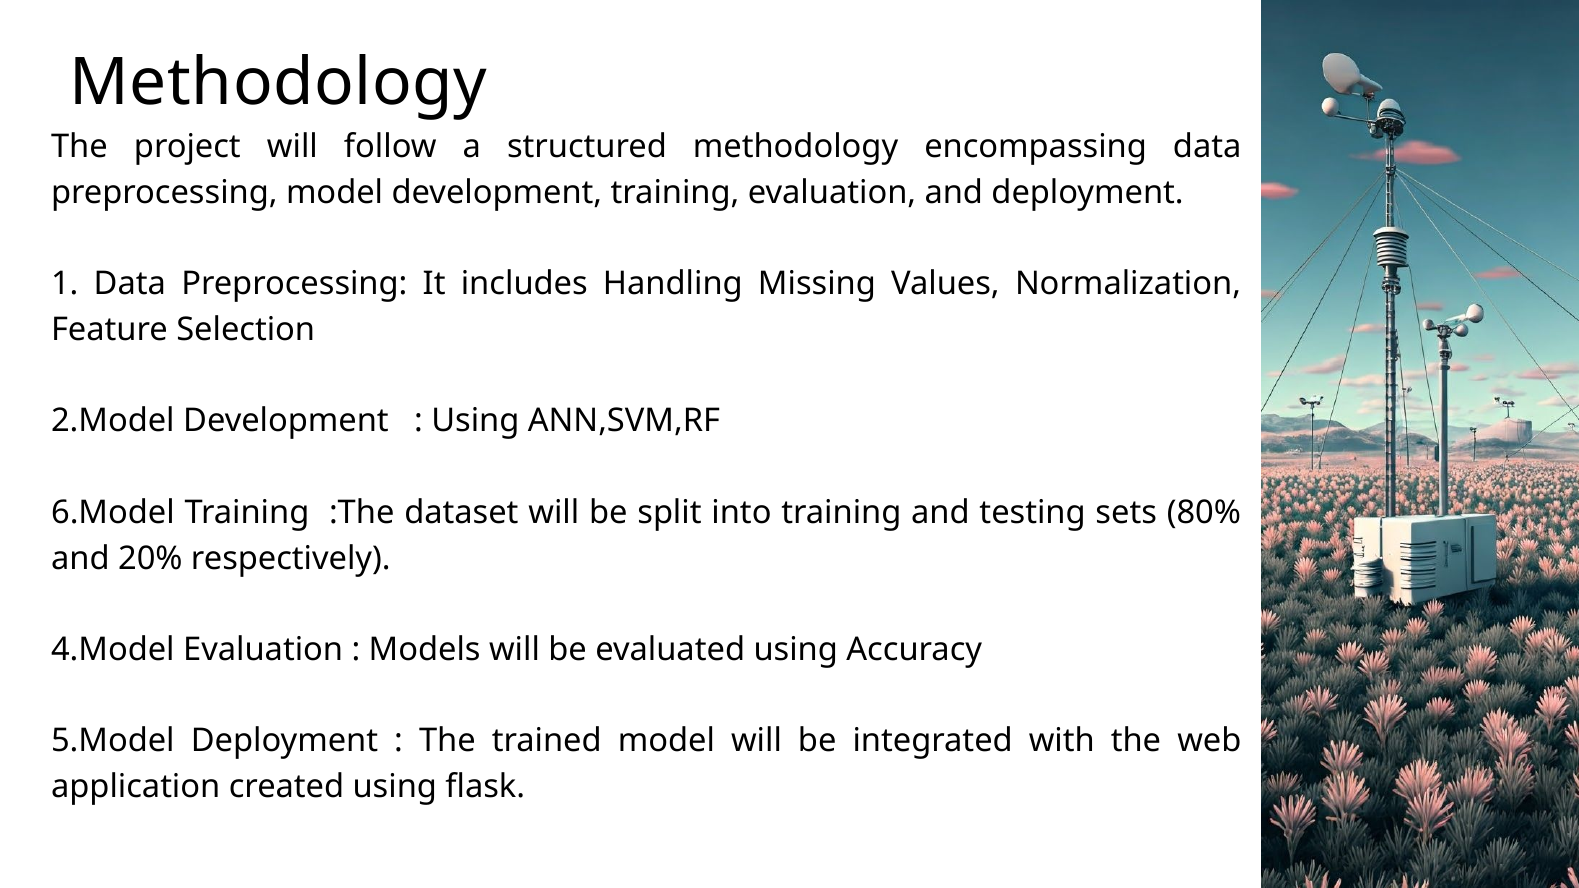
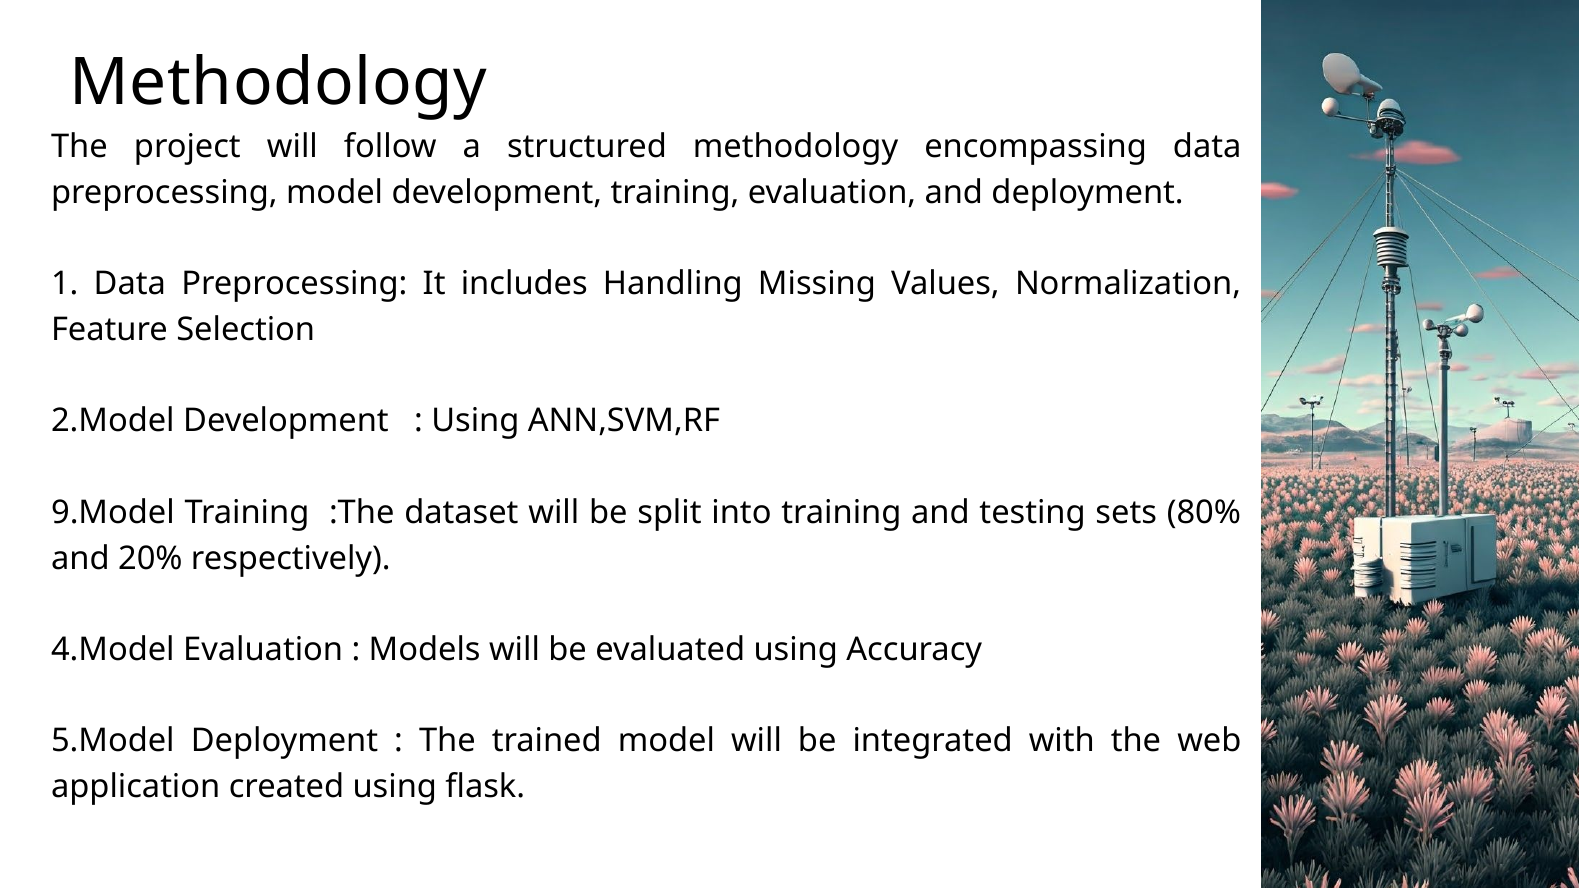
6.Model: 6.Model -> 9.Model (113, 513)
